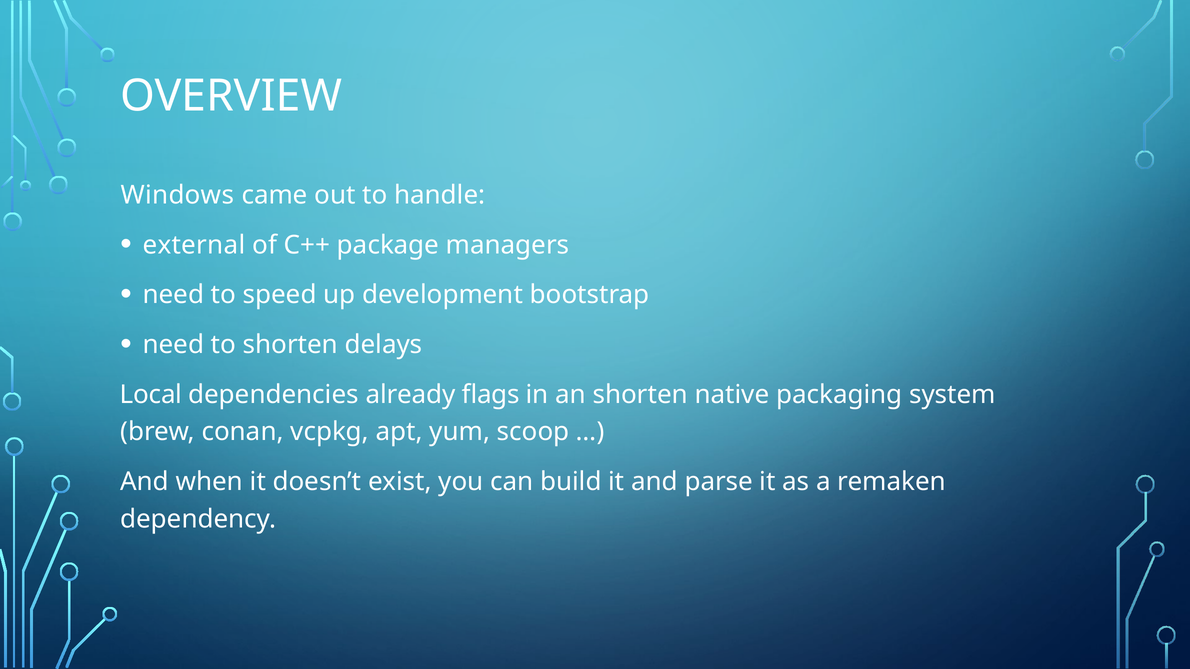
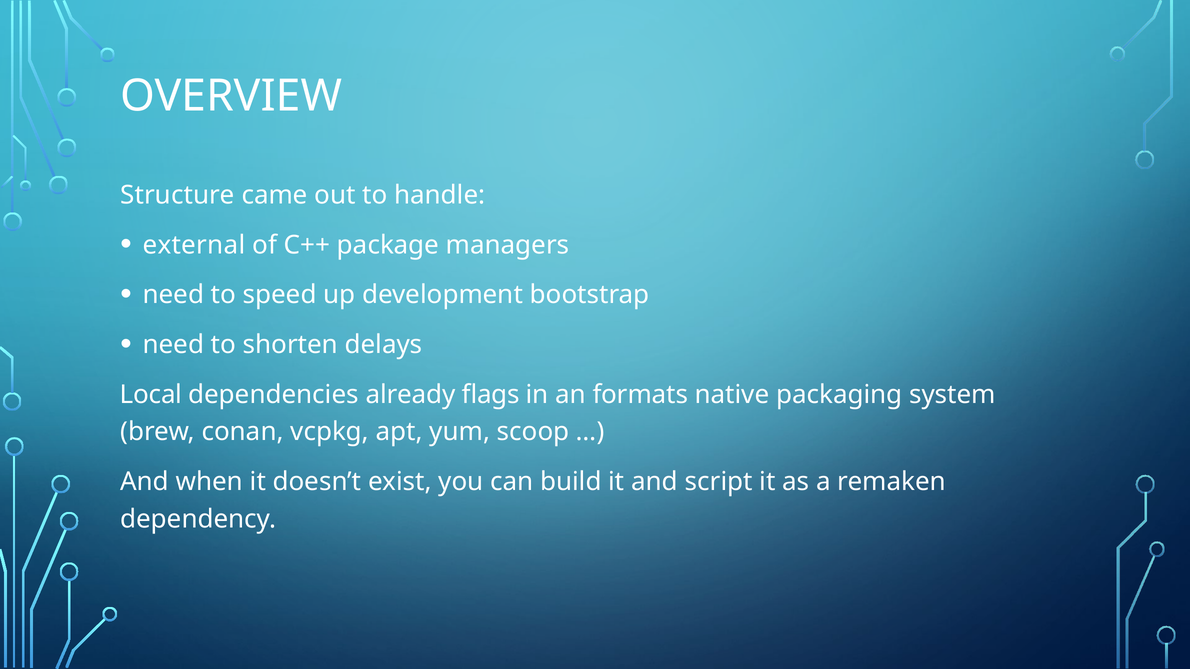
Windows: Windows -> Structure (178, 195)
an shorten: shorten -> formats (640, 395)
parse: parse -> script (719, 482)
